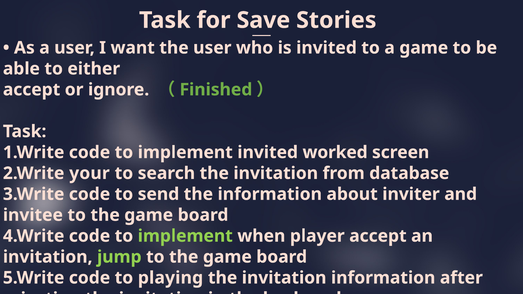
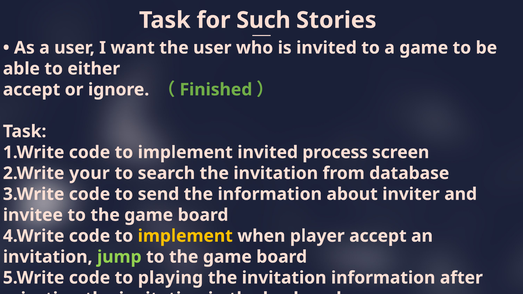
Save: Save -> Such (263, 20)
worked: worked -> process (335, 152)
implement colour: light green -> yellow (185, 236)
